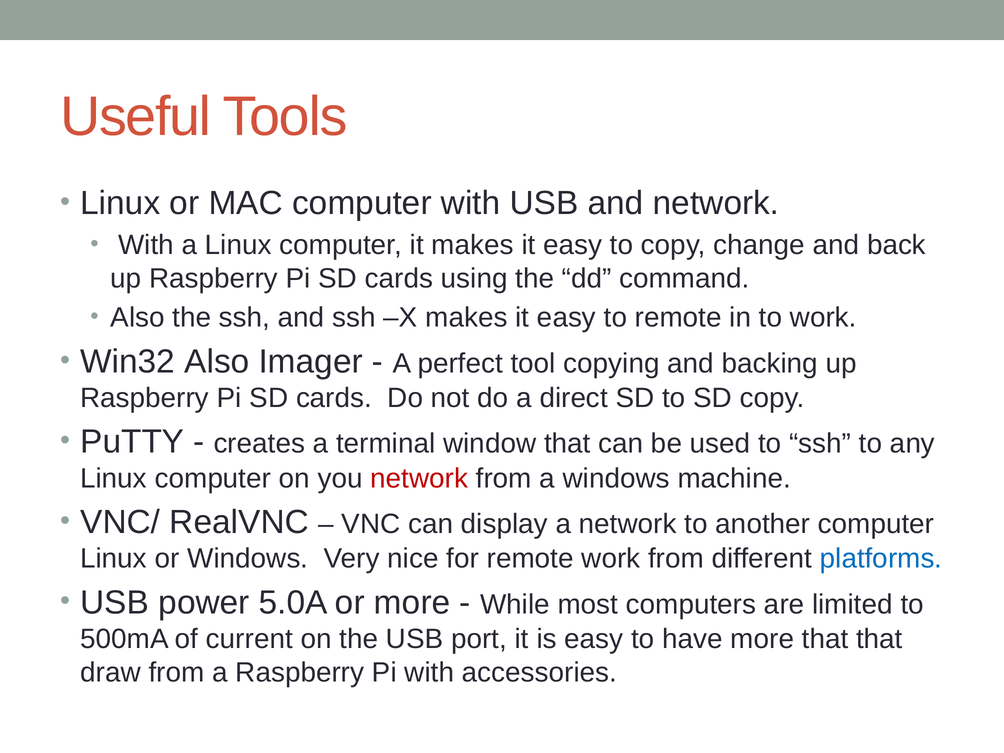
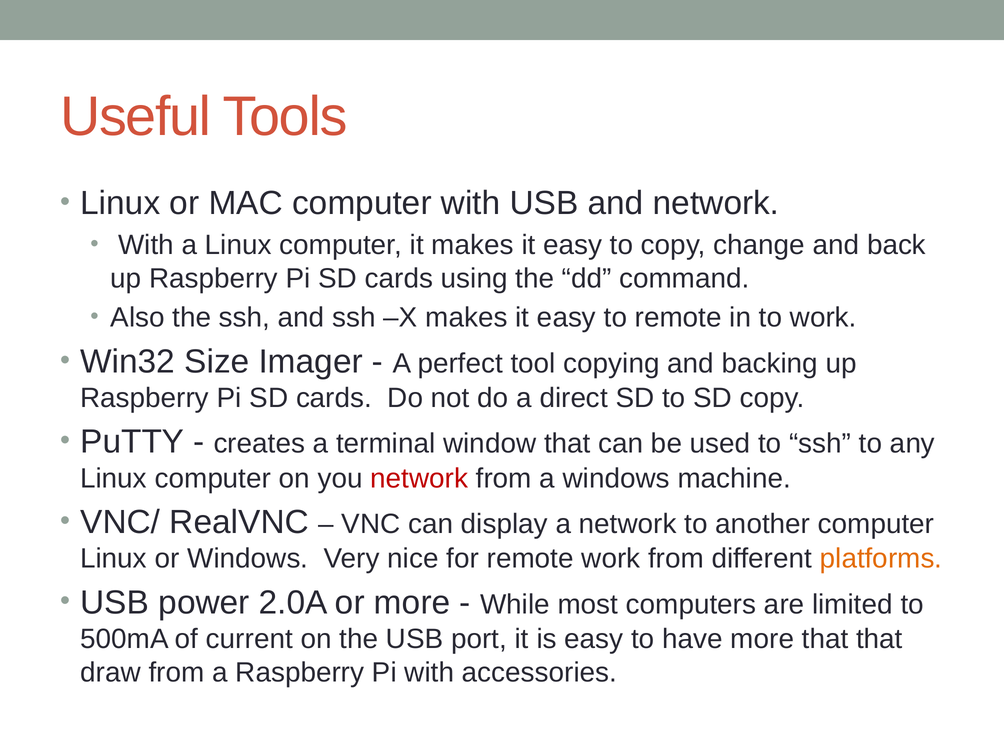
Win32 Also: Also -> Size (217, 362)
platforms colour: blue -> orange (881, 559)
5.0A: 5.0A -> 2.0A (293, 603)
